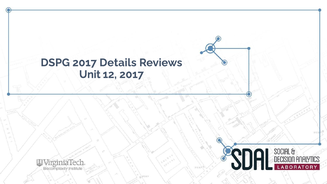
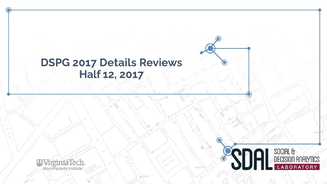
Unit: Unit -> Half (90, 74)
